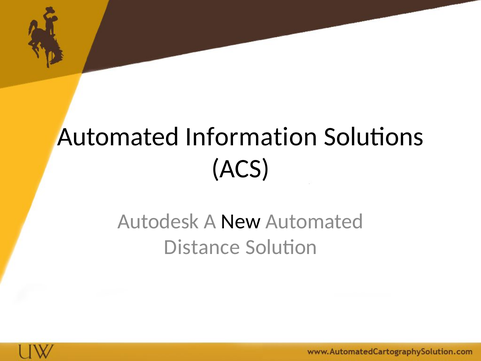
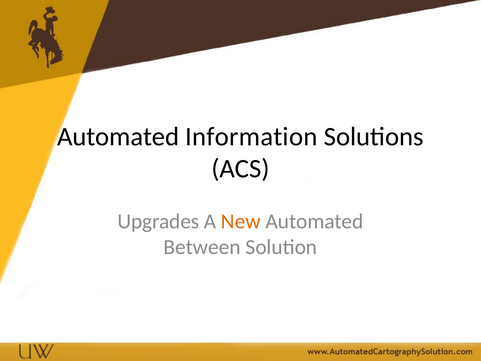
Autodesk: Autodesk -> Upgrades (158, 221)
New colour: black -> orange (241, 221)
Distance: Distance -> Between (202, 247)
